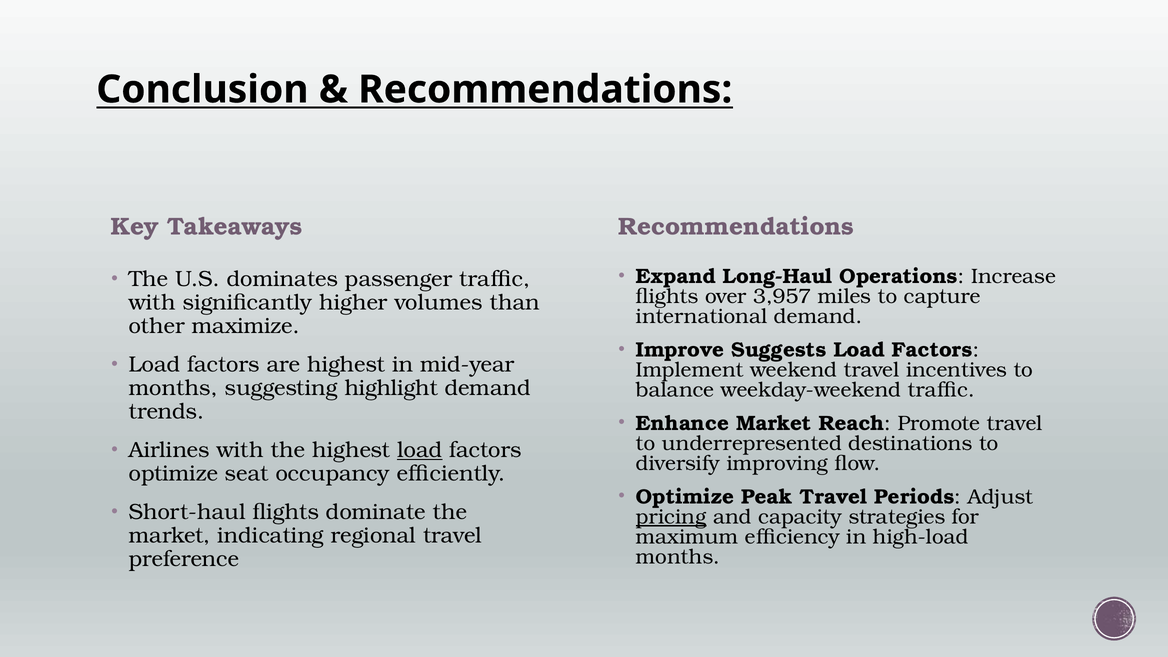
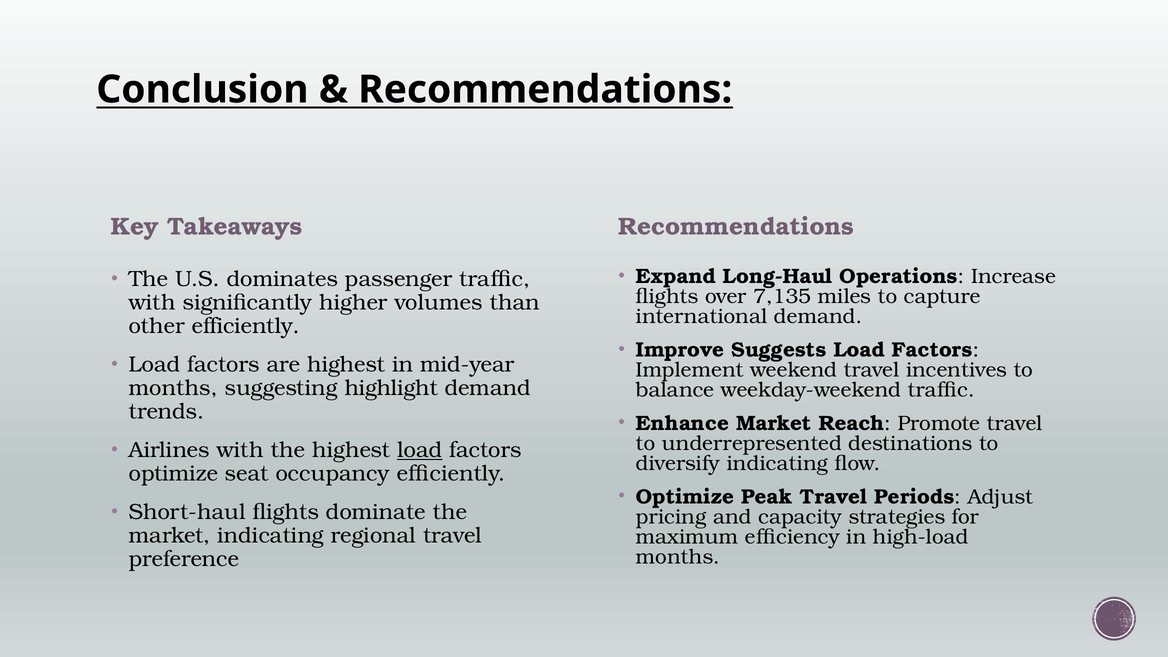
3,957: 3,957 -> 7,135 (782, 297)
other maximize: maximize -> efficiently (246, 326)
diversify improving: improving -> indicating (777, 464)
pricing underline: present -> none (671, 517)
